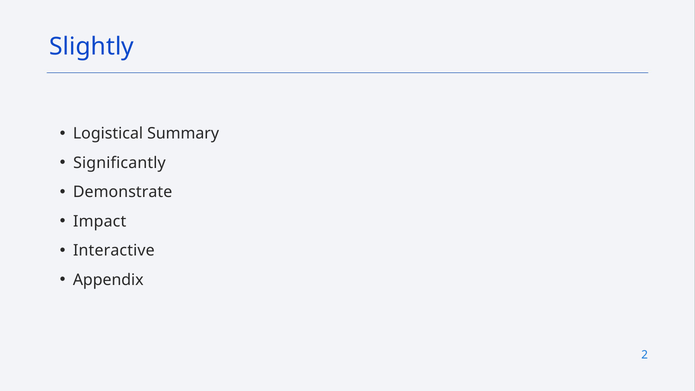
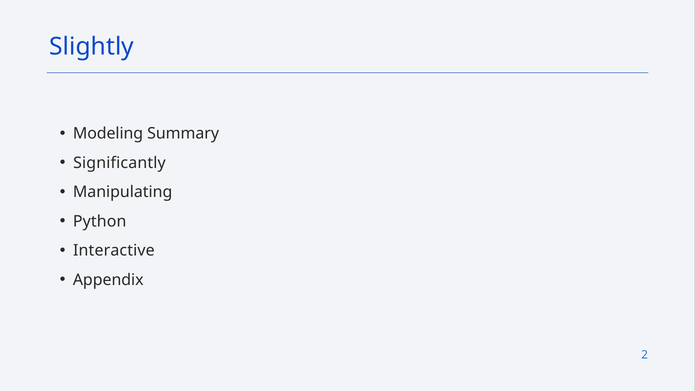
Logistical: Logistical -> Modeling (108, 134)
Demonstrate: Demonstrate -> Manipulating (123, 192)
Impact: Impact -> Python (100, 221)
